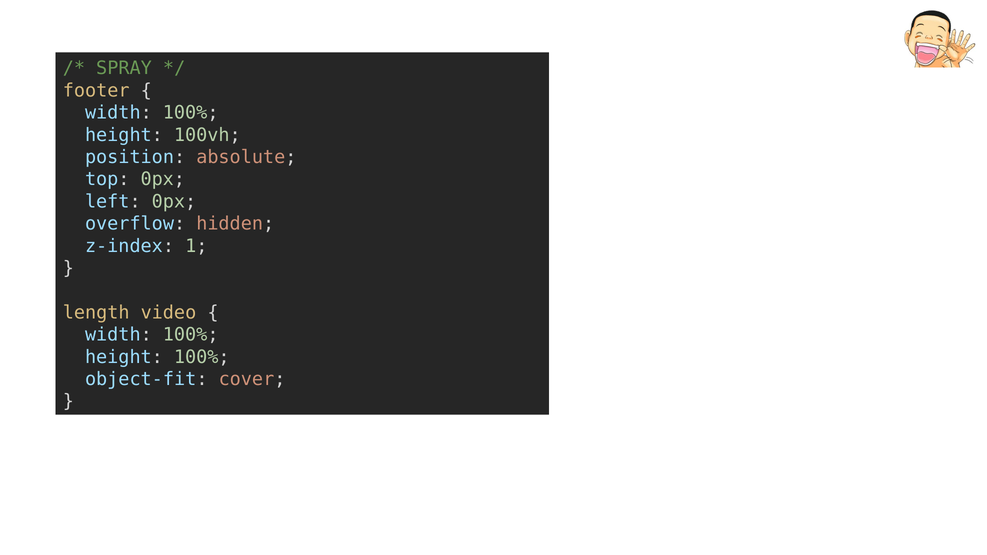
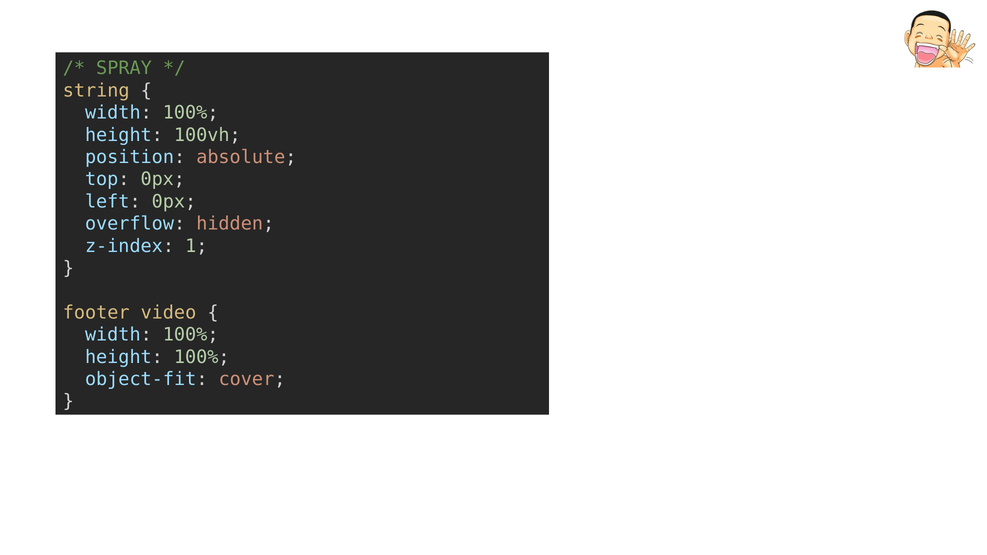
footer: footer -> string (96, 91)
length: length -> footer (96, 313)
